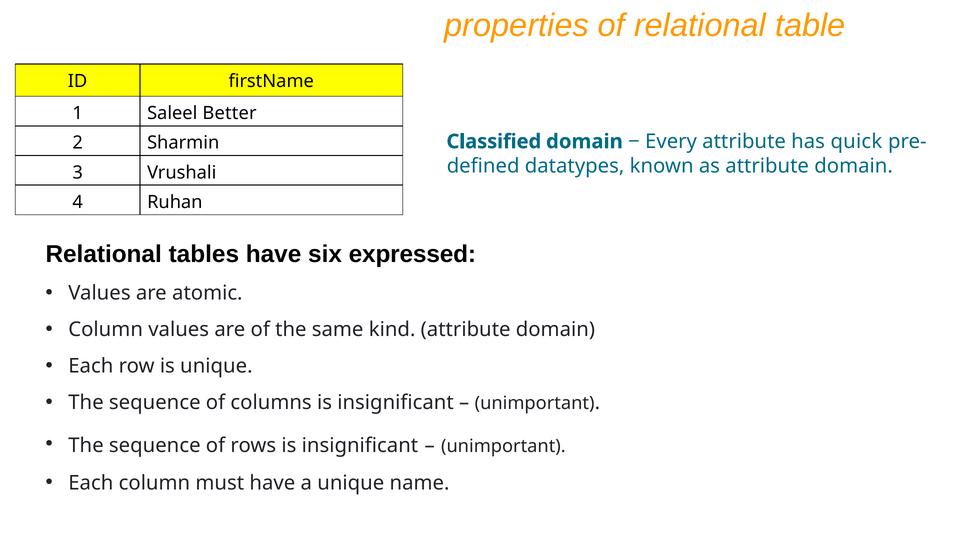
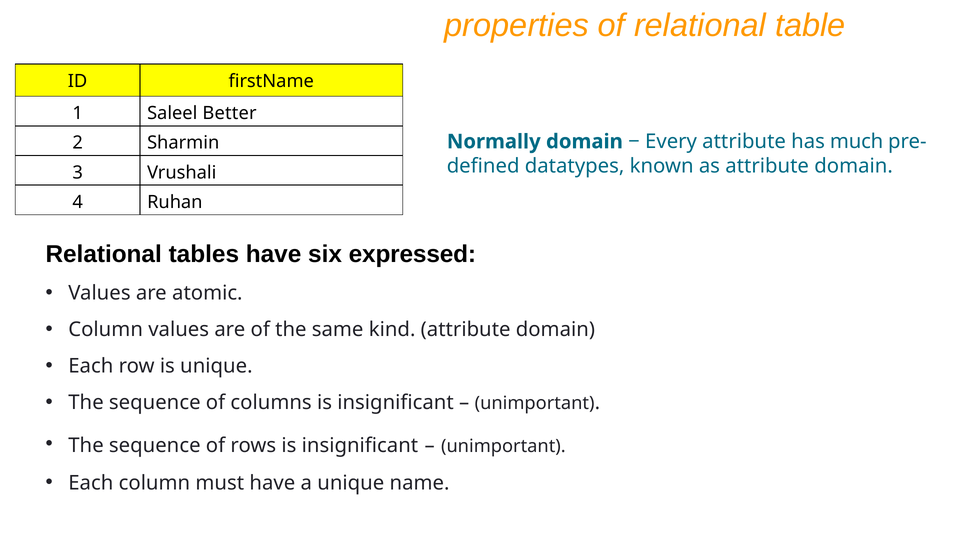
Classified: Classified -> Normally (494, 142)
quick: quick -> much (857, 142)
